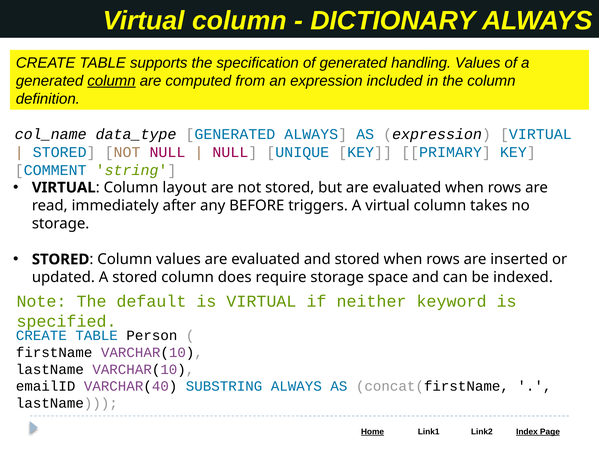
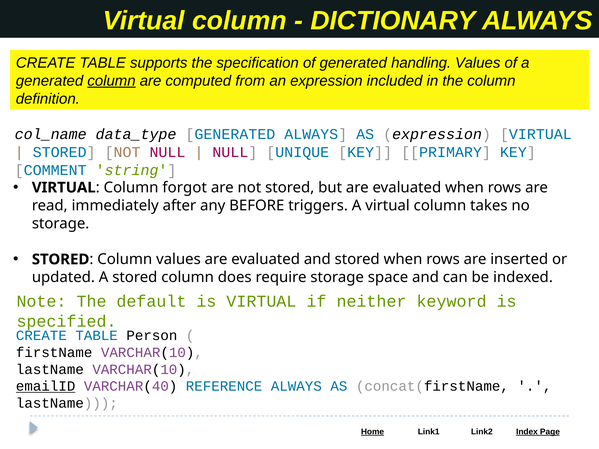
layout: layout -> forgot (185, 188)
emailID underline: none -> present (46, 387)
SUBSTRING: SUBSTRING -> REFERENCE (224, 387)
